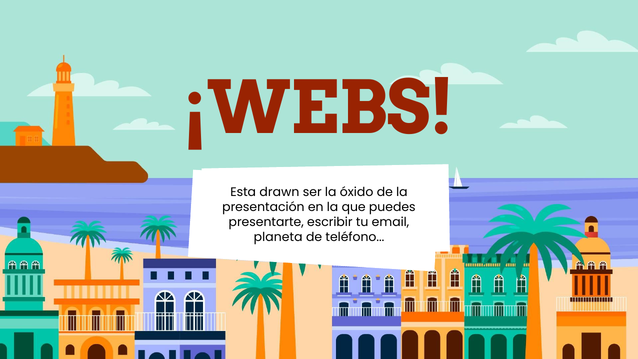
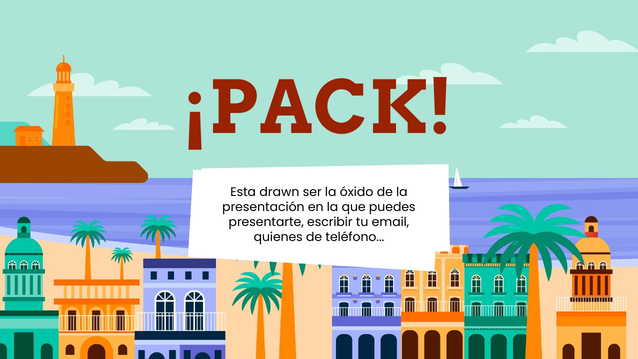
¡WEBS: ¡WEBS -> ¡PACK (319, 109)
planeta: planeta -> quienes (278, 237)
